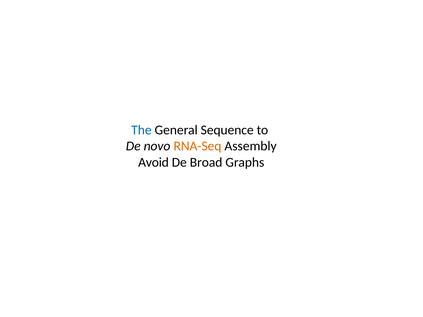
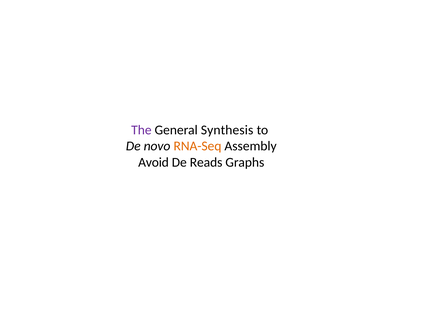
The colour: blue -> purple (141, 130)
Sequence: Sequence -> Synthesis (227, 130)
Broad: Broad -> Reads (206, 162)
